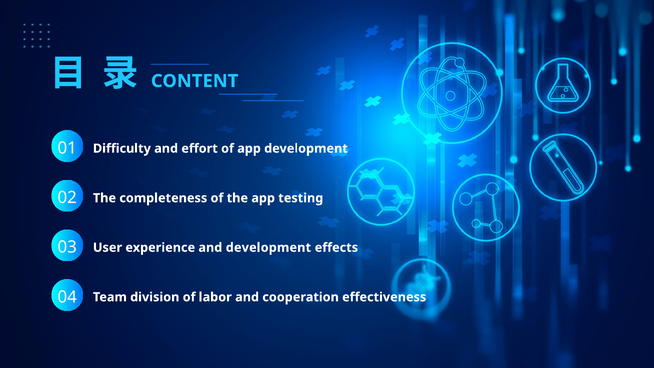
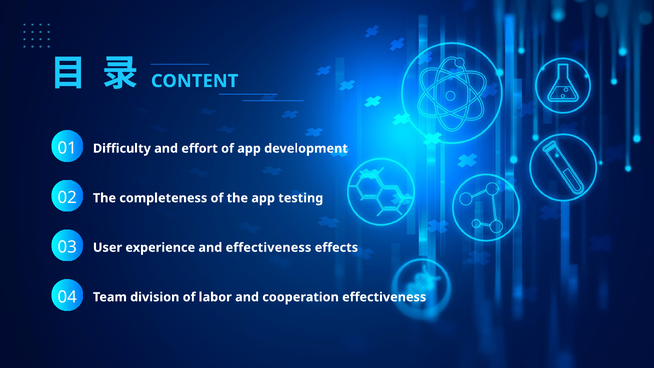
and development: development -> effectiveness (268, 248)
